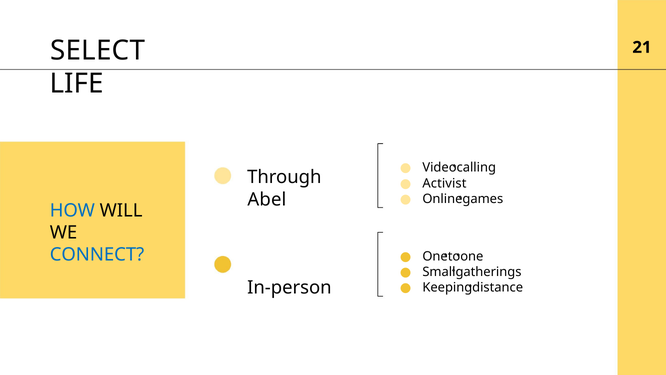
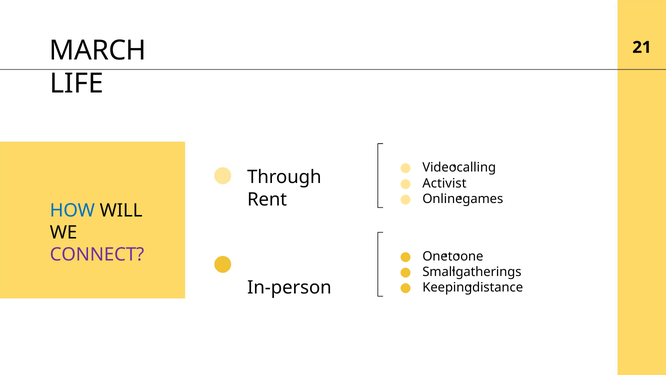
SELECT: SELECT -> MARCH (98, 50)
Abel: Abel -> Rent (267, 199)
CONNECT colour: blue -> purple (97, 255)
